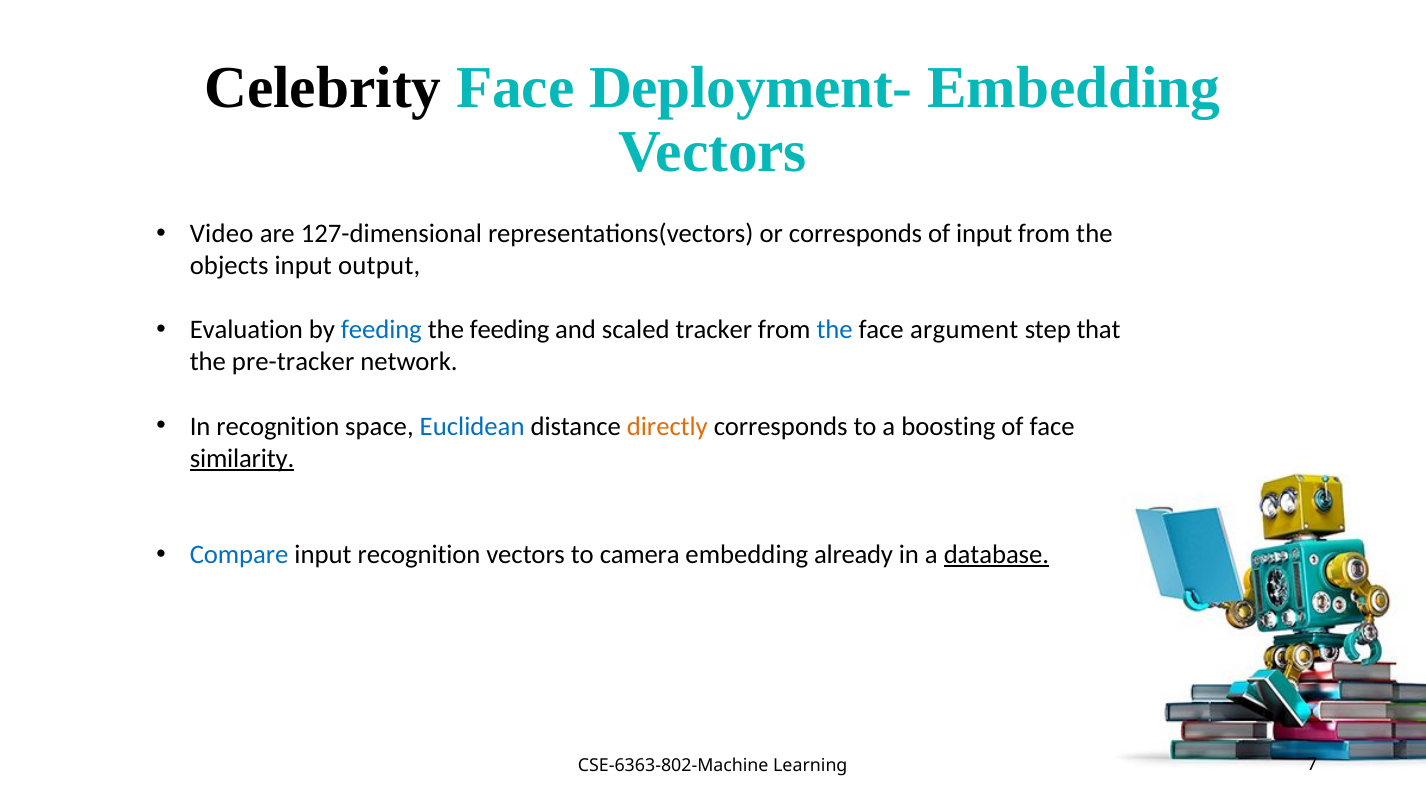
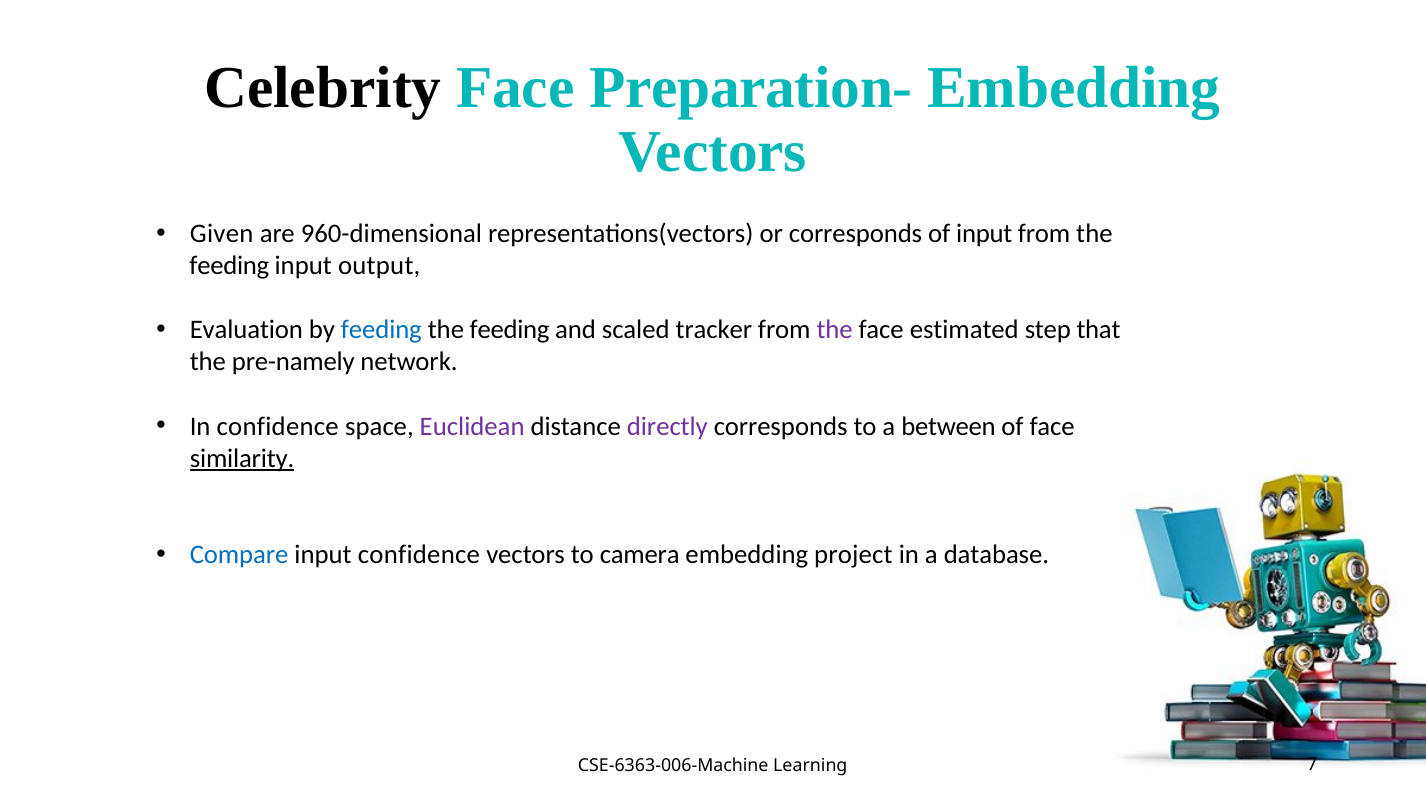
Deployment-: Deployment- -> Preparation- (751, 88)
Video: Video -> Given (222, 234)
127-dimensional: 127-dimensional -> 960-dimensional (391, 234)
objects: objects -> feeding (229, 266)
the colour: blue -> purple (835, 330)
argument: argument -> estimated (964, 330)
pre-tracker: pre-tracker -> pre-namely (293, 362)
In recognition: recognition -> confidence (278, 426)
Euclidean colour: blue -> purple (472, 426)
directly colour: orange -> purple (667, 426)
boosting: boosting -> between (949, 426)
input recognition: recognition -> confidence (419, 555)
already: already -> project (853, 555)
database underline: present -> none (996, 555)
CSE-6363-802-Machine: CSE-6363-802-Machine -> CSE-6363-006-Machine (673, 766)
